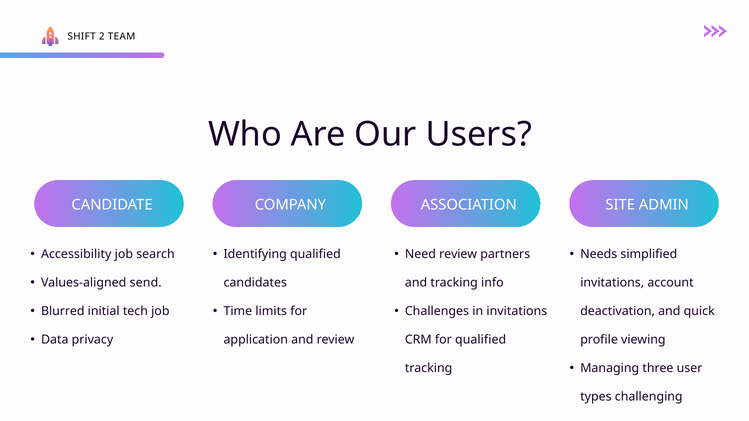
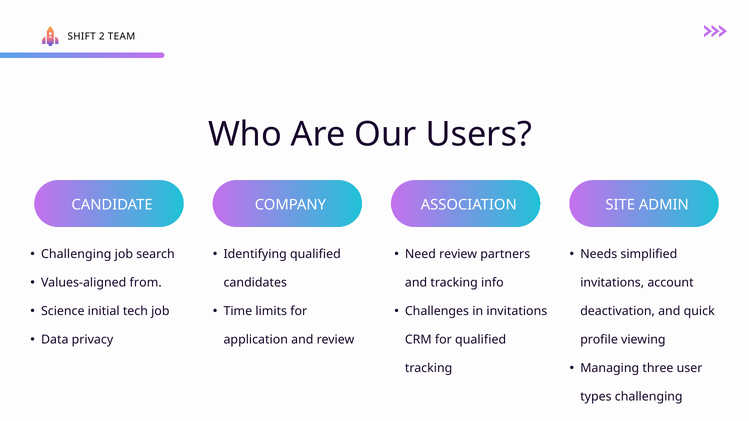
Accessibility: Accessibility -> Challenging (76, 254)
send: send -> from (146, 283)
Blurred: Blurred -> Science (63, 311)
